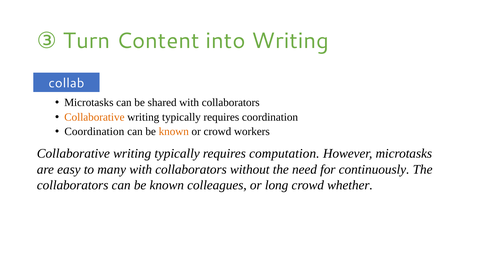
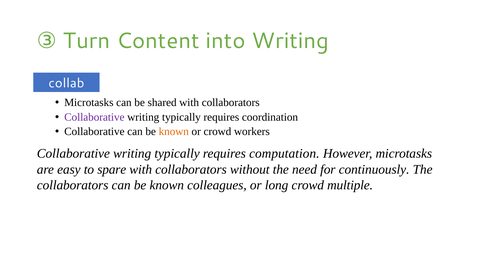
Collaborative colour: orange -> purple (94, 117)
Coordination: Coordination -> Collaborative (94, 132)
many: many -> spare (112, 169)
whether: whether -> multiple (350, 185)
